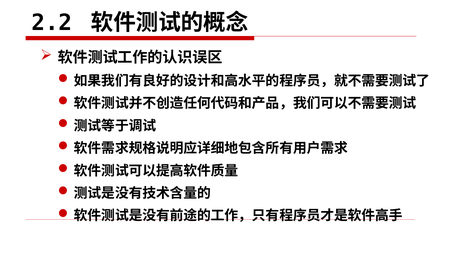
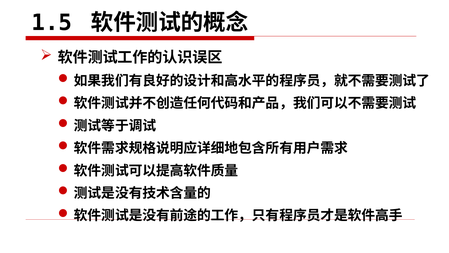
2.2: 2.2 -> 1.5 (52, 23)
